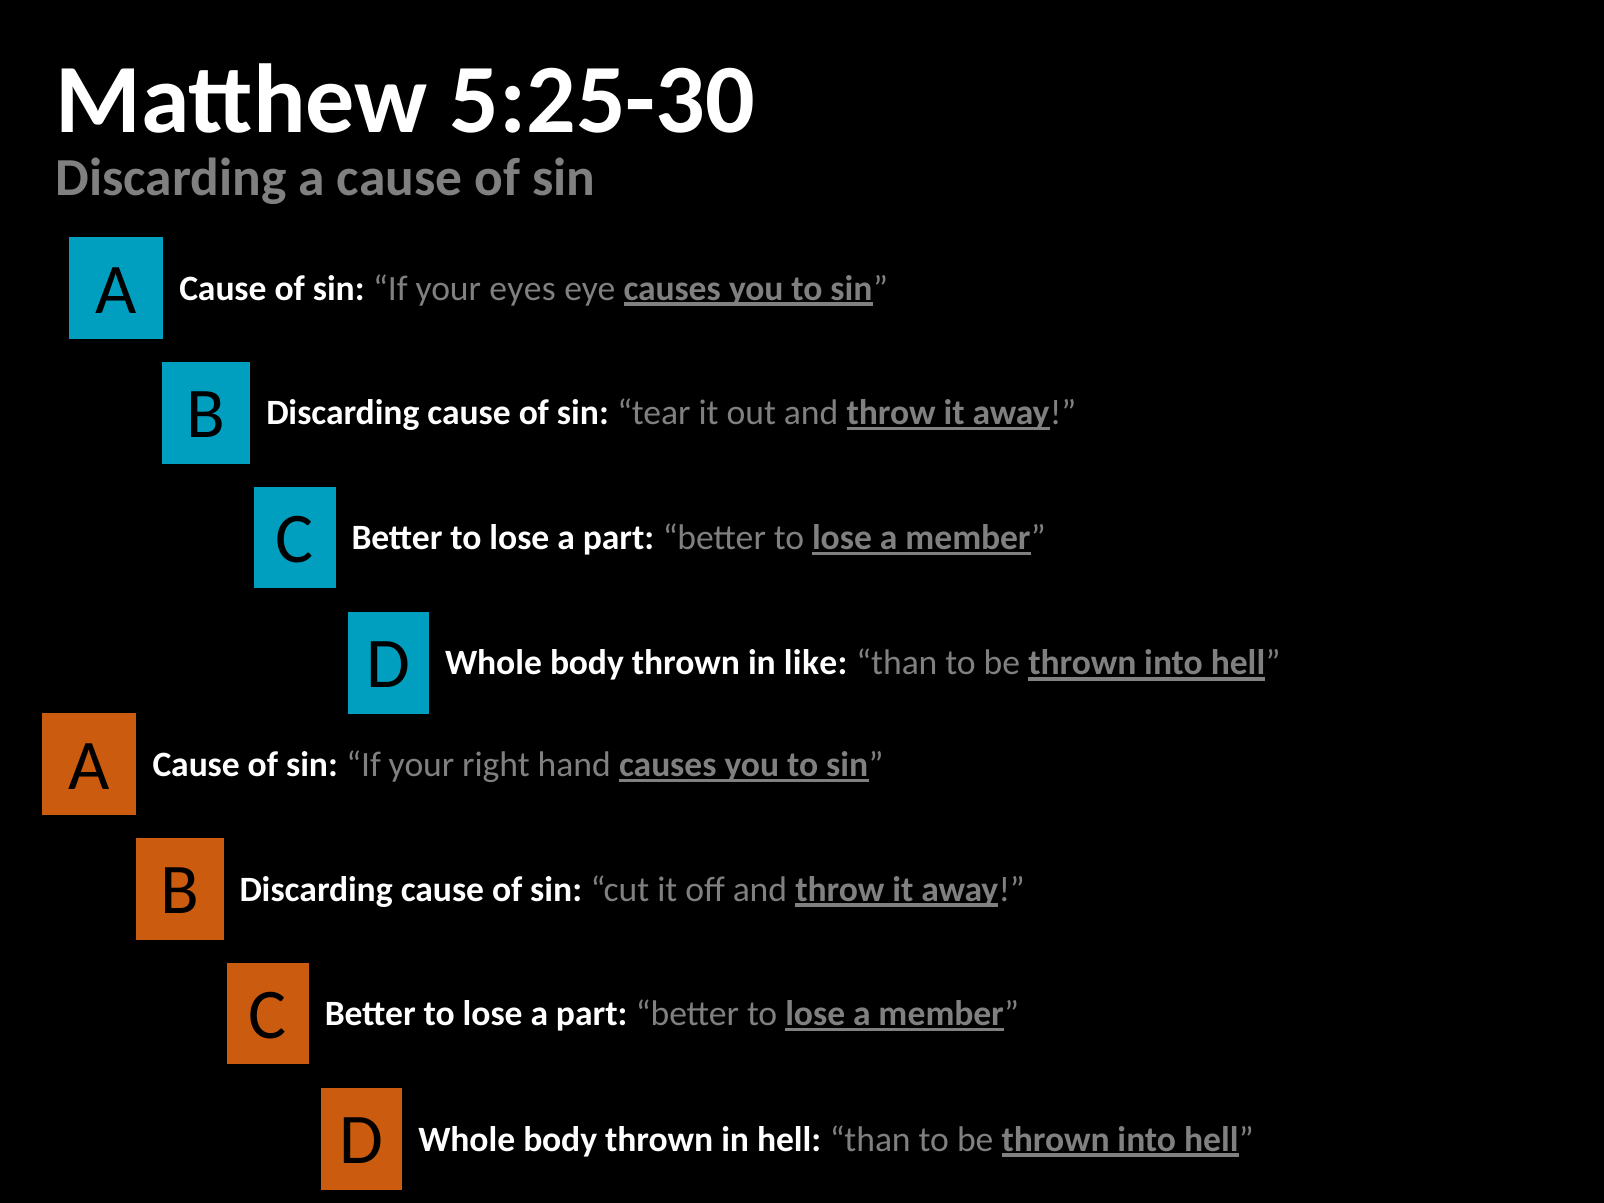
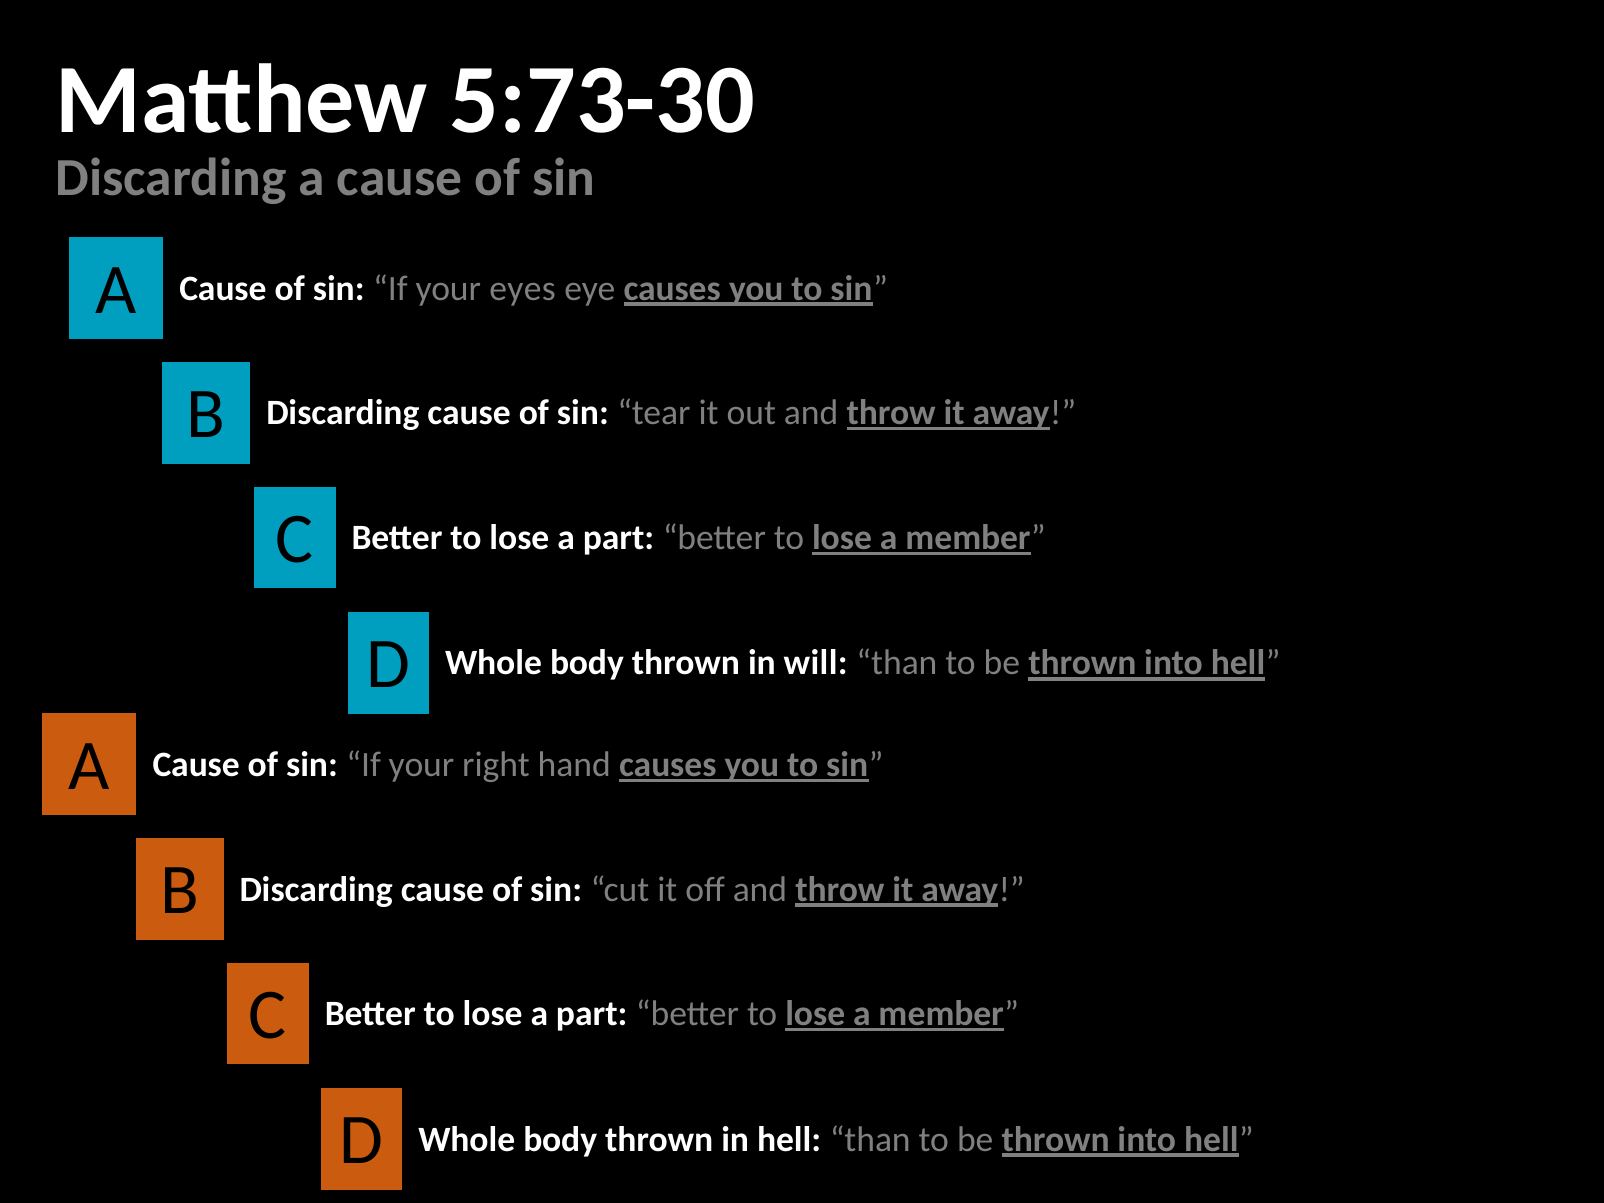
5:25-30: 5:25-30 -> 5:73-30 (602, 100)
like: like -> will (816, 663)
